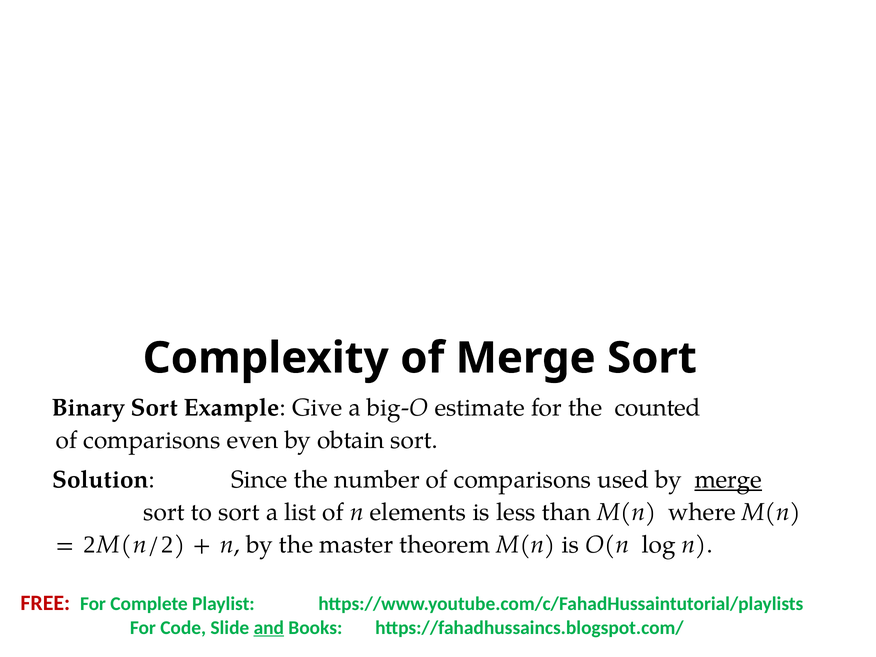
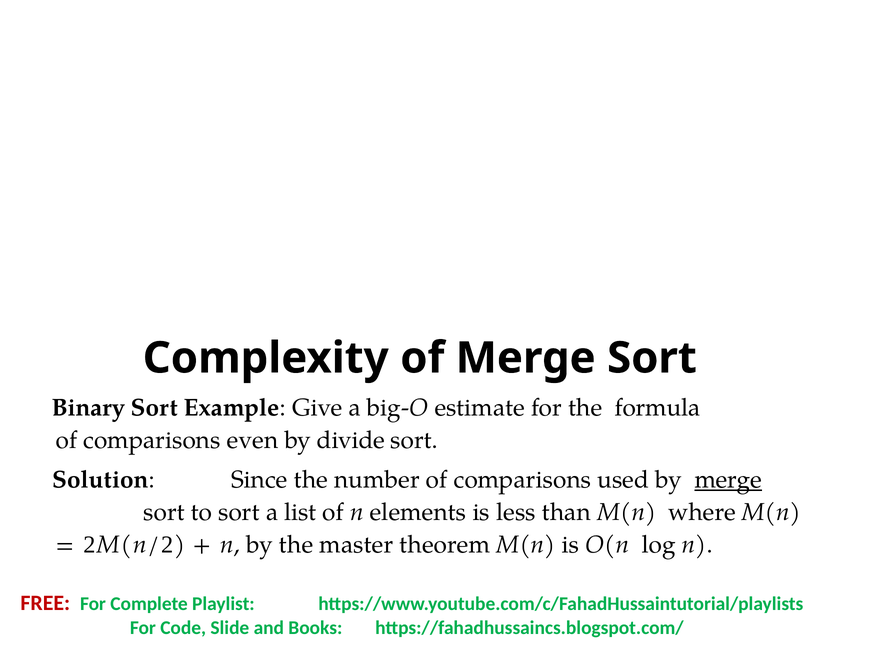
counted: counted -> formula (658, 408)
obtain: obtain -> divide (351, 440)
and underline: present -> none (269, 628)
